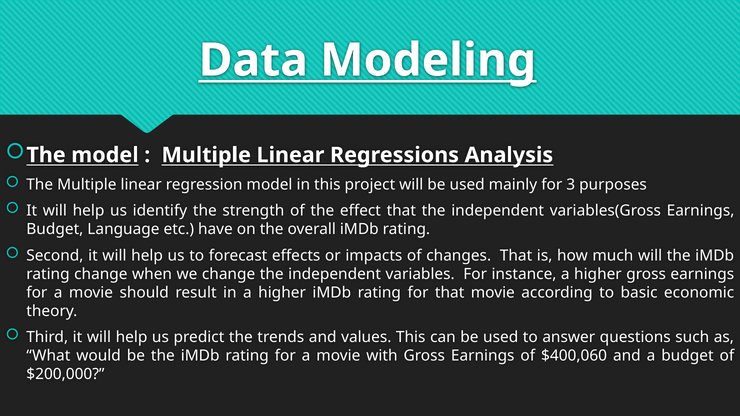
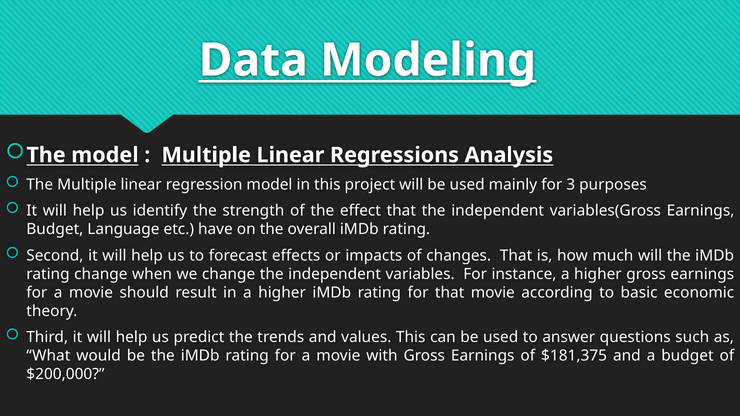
$400,060: $400,060 -> $181,375 (574, 356)
